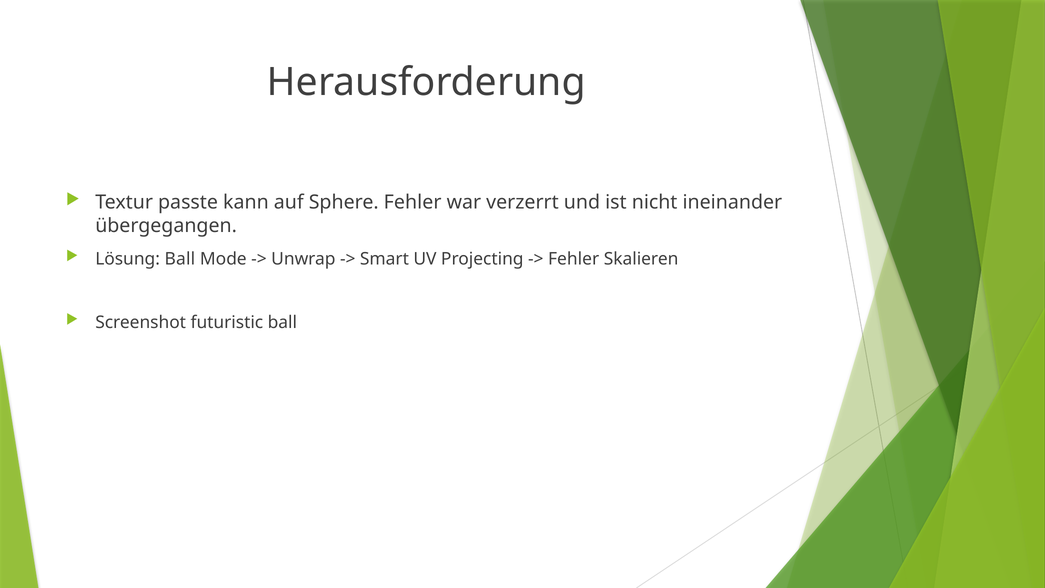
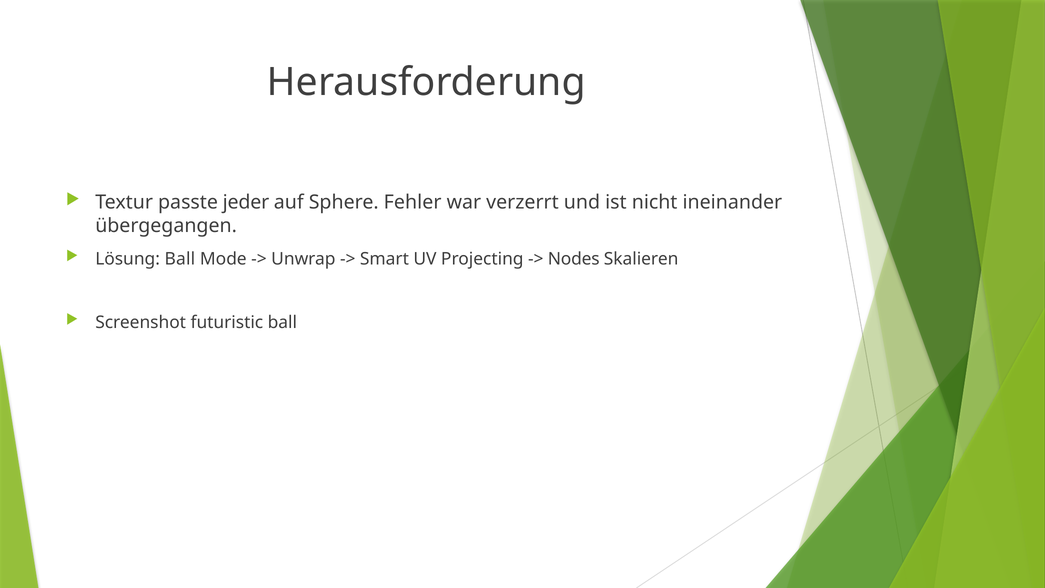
kann: kann -> jeder (246, 202)
Fehler: Fehler -> Nodes (574, 259)
